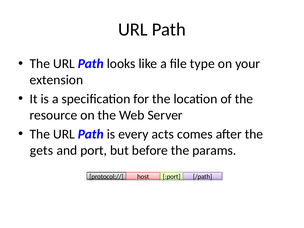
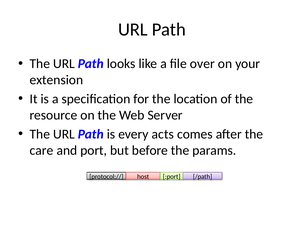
type: type -> over (202, 64)
gets: gets -> care (42, 150)
